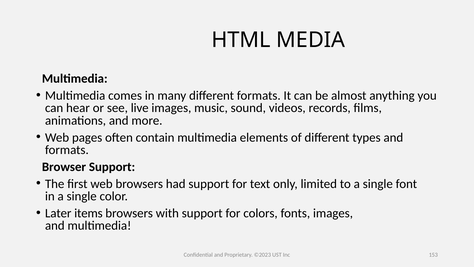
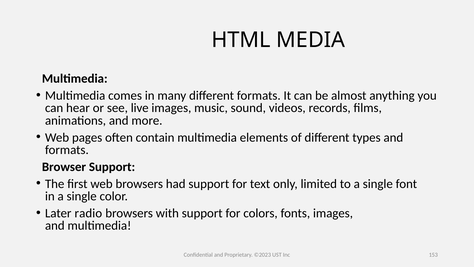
items: items -> radio (88, 213)
